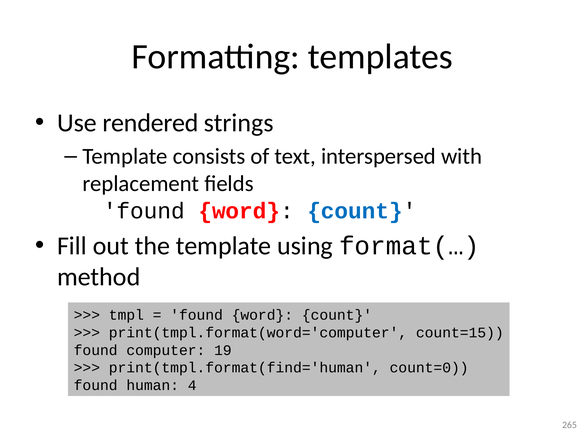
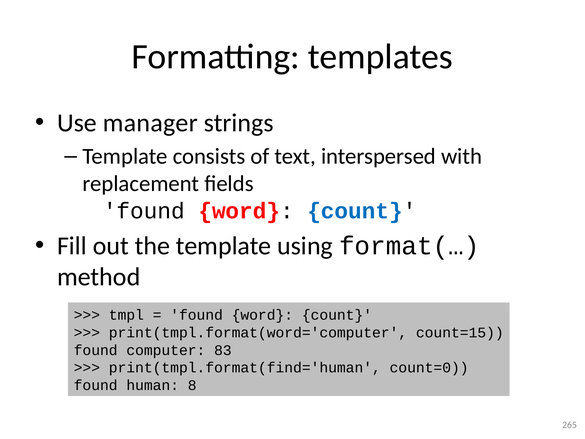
rendered: rendered -> manager (150, 123)
19: 19 -> 83 (223, 350)
4: 4 -> 8 (192, 385)
